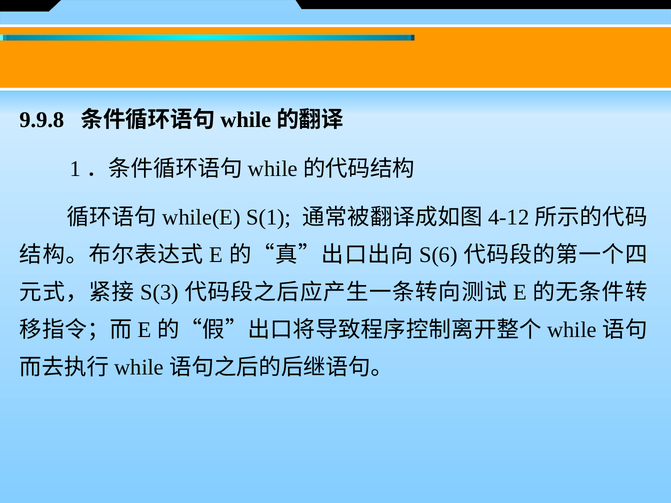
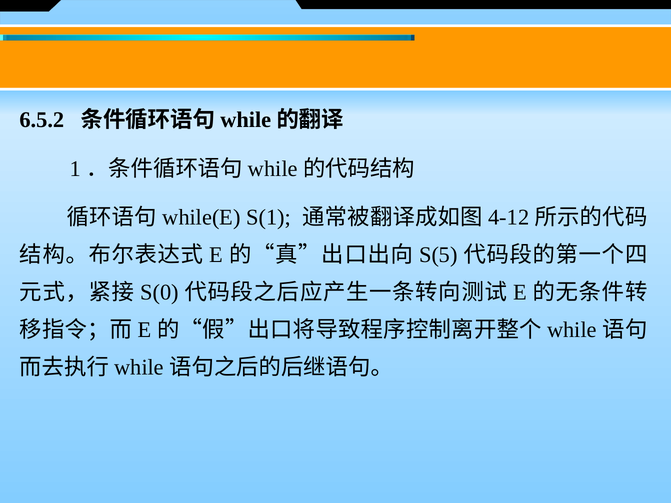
9.9.8: 9.9.8 -> 6.5.2 (42, 120)
S(6: S(6 -> S(5 (438, 255)
S(3: S(3 -> S(0 (159, 293)
